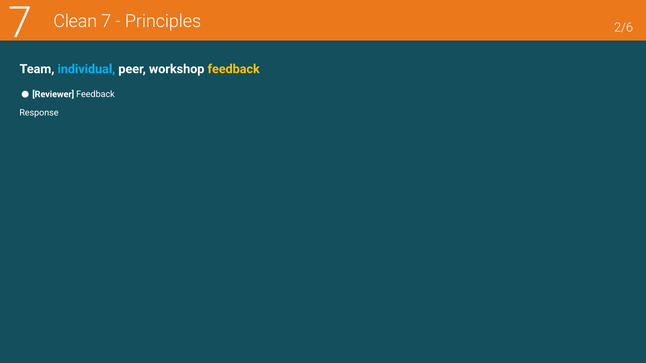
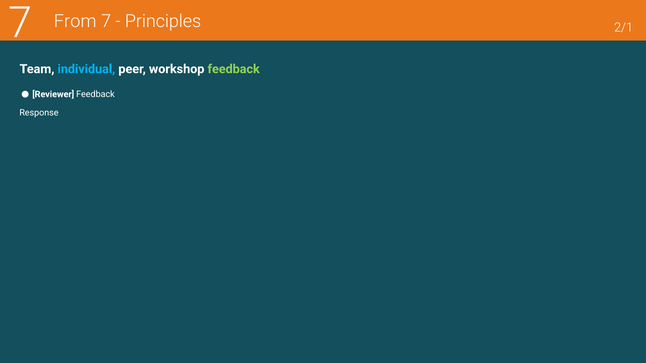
Clean: Clean -> From (75, 21)
2/6: 2/6 -> 2/1 (624, 27)
feedback colour: yellow -> light green (234, 69)
